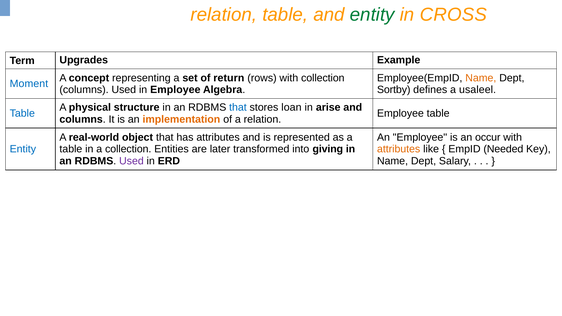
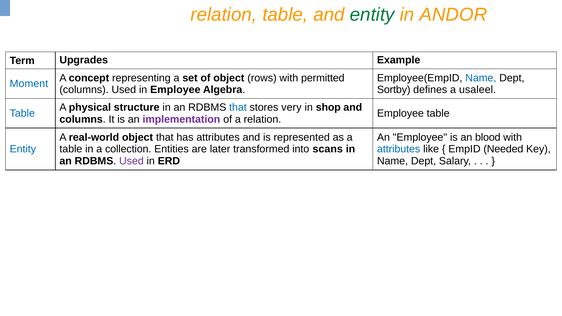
CROSS: CROSS -> ANDOR (453, 15)
of return: return -> object (229, 78)
with collection: collection -> permitted (323, 78)
Name colour: orange -> blue (481, 78)
loan: loan -> very (291, 107)
arise: arise -> shop (328, 107)
implementation colour: orange -> purple (181, 119)
occur: occur -> blood (488, 137)
giving: giving -> scans (328, 149)
attributes colour: orange -> blue (399, 149)
